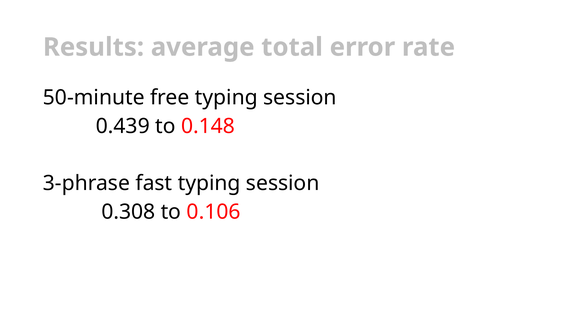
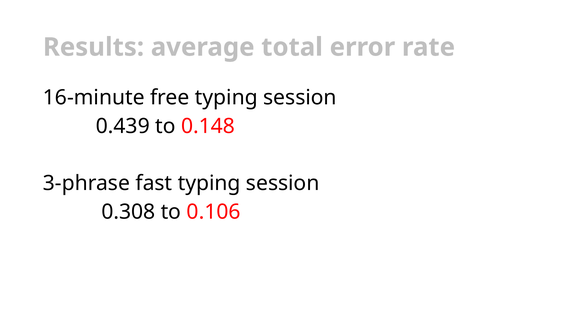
50-minute: 50-minute -> 16-minute (94, 98)
